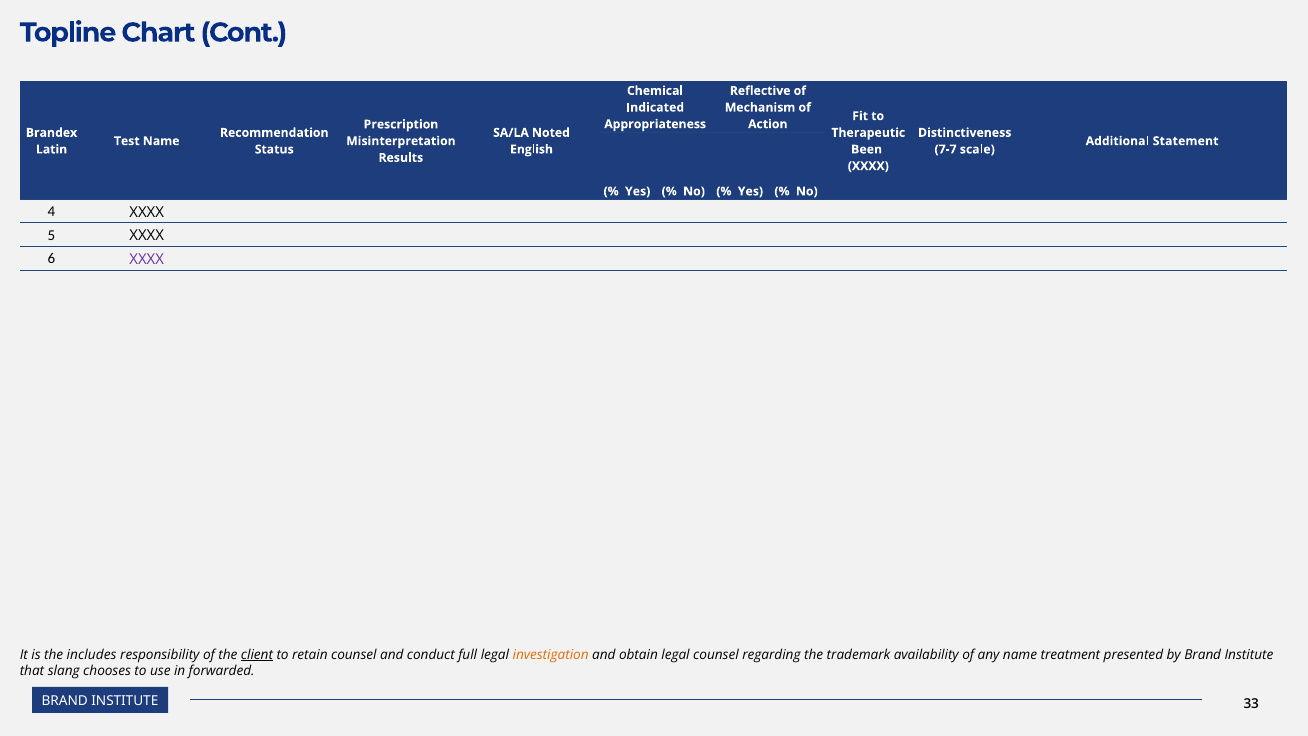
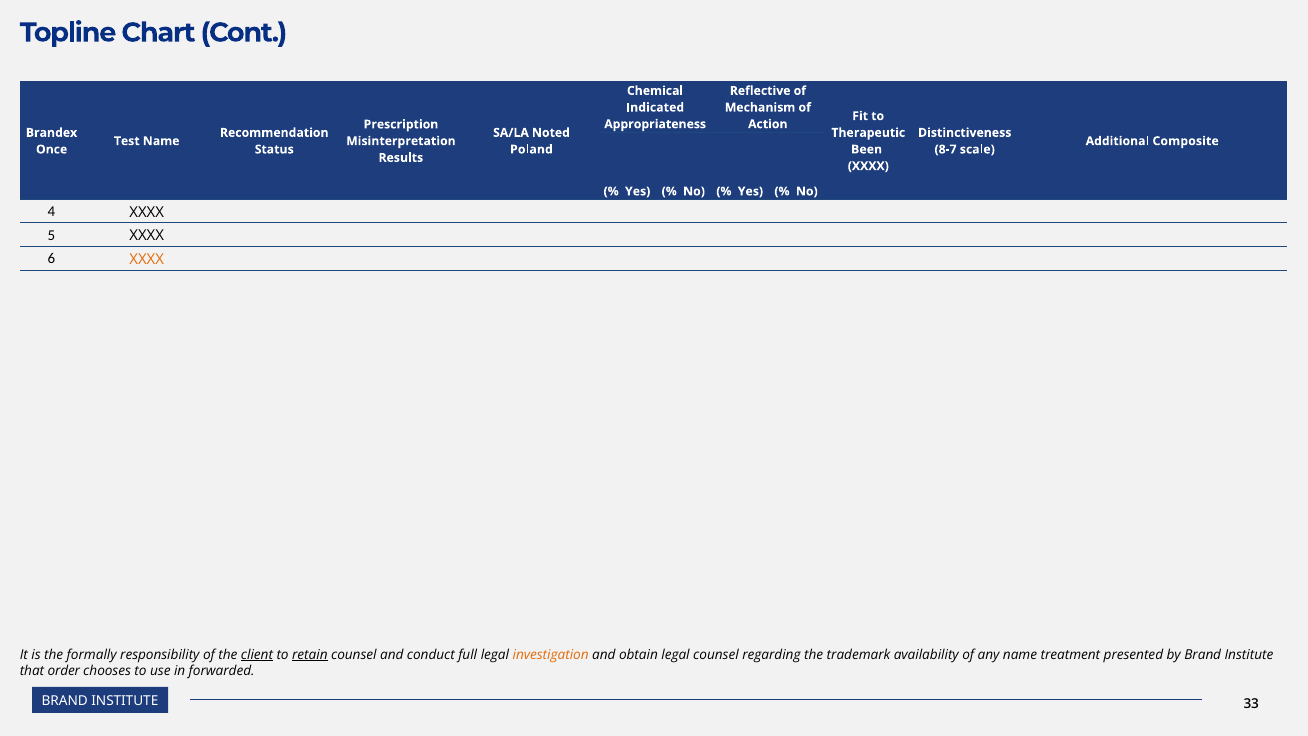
Statement: Statement -> Composite (1186, 141)
Latin: Latin -> Once (52, 149)
English: English -> Poland (531, 149)
7-7: 7-7 -> 8-7 (946, 149)
XXXX colour: purple -> orange (147, 259)
includes: includes -> formally (92, 655)
retain underline: none -> present (310, 655)
slang: slang -> order (64, 671)
